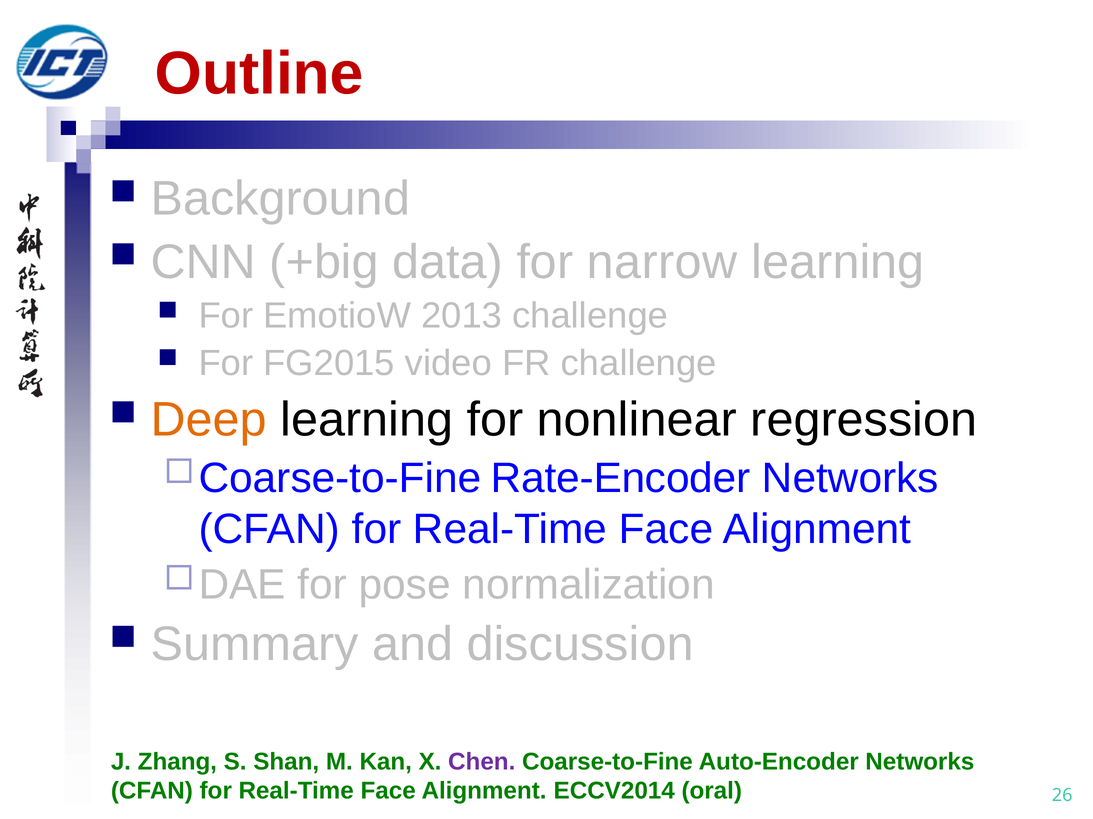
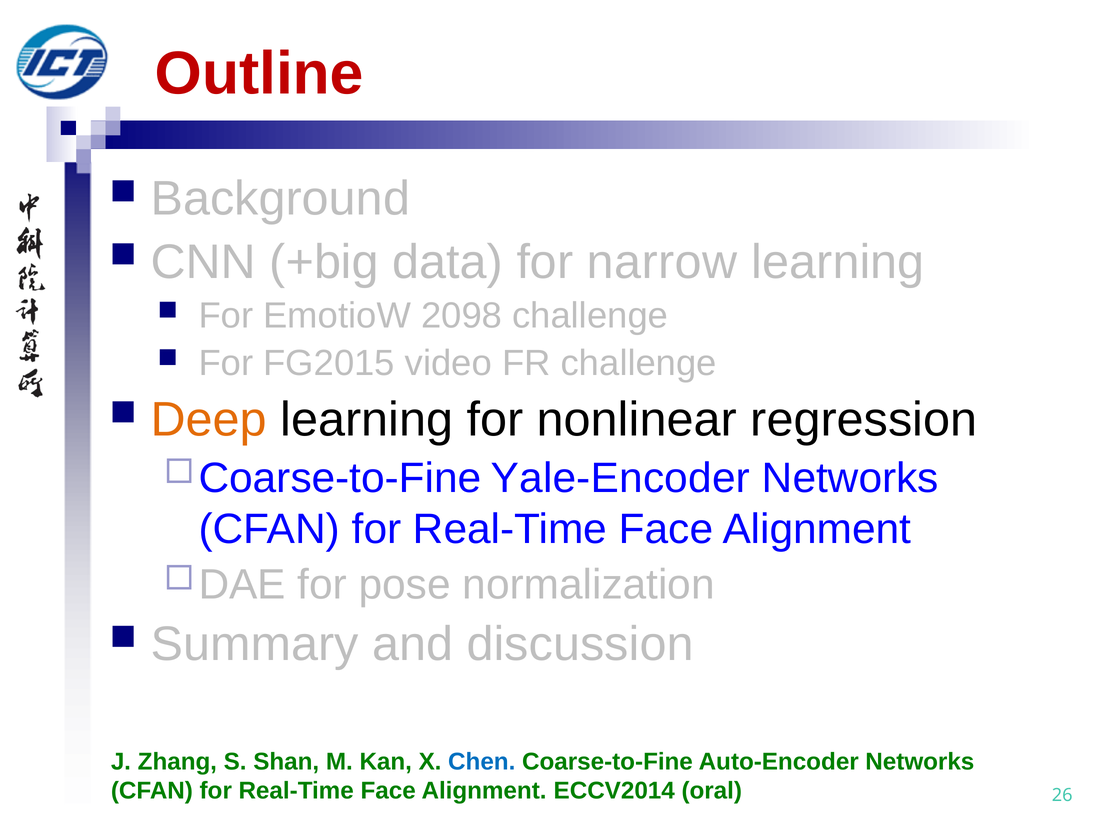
2013: 2013 -> 2098 (462, 316)
Rate-Encoder: Rate-Encoder -> Yale-Encoder (620, 479)
Chen colour: purple -> blue (482, 762)
